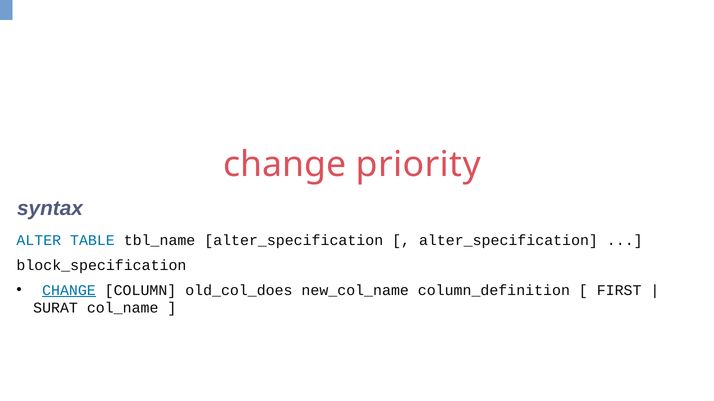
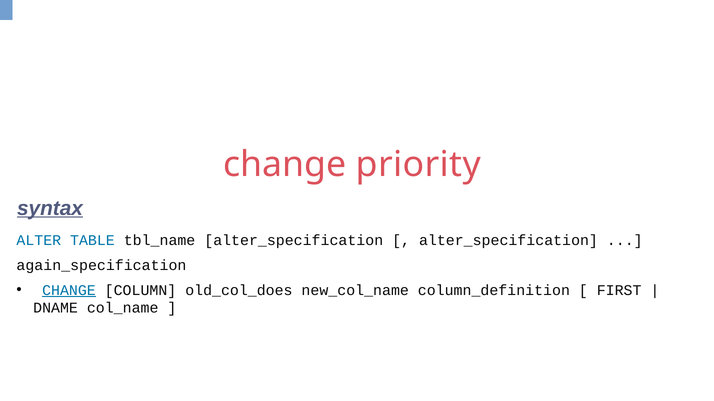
syntax underline: none -> present (50, 208)
block_specification: block_specification -> again_specification (101, 266)
SURAT: SURAT -> DNAME (56, 309)
